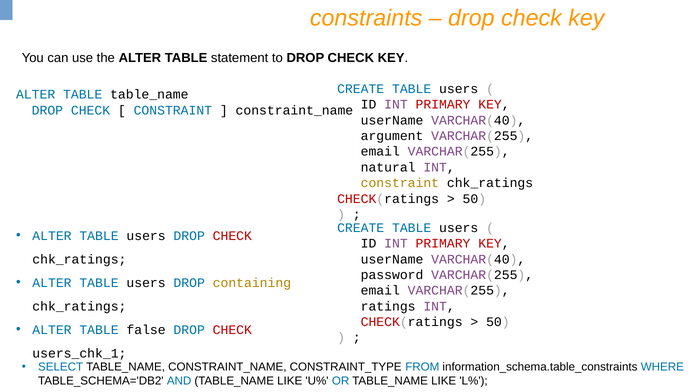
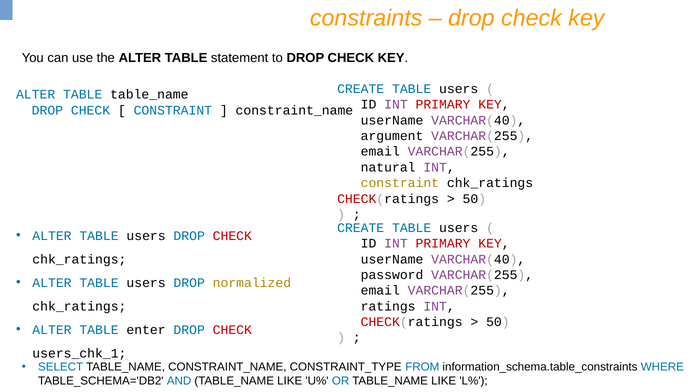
containing: containing -> normalized (252, 283)
false: false -> enter (146, 330)
